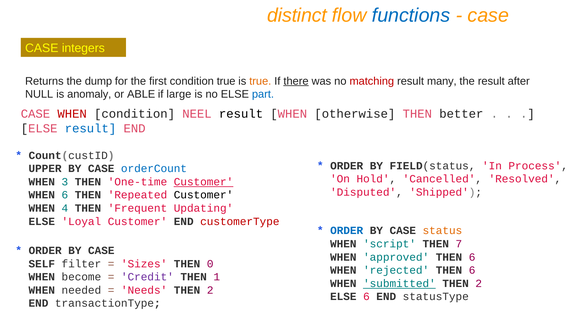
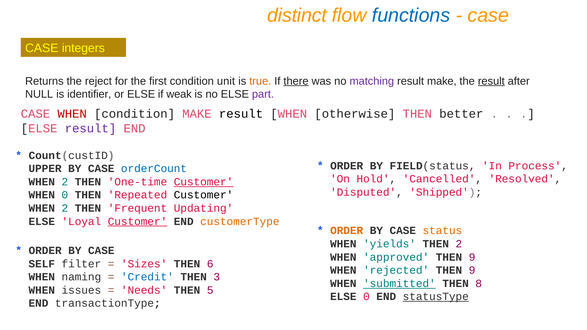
dump: dump -> reject (98, 81)
condition true: true -> unit (226, 81)
matching colour: red -> purple (372, 81)
result many: many -> make (442, 81)
result underline: none -> present (491, 81)
anomaly: anomaly -> identifier (89, 94)
or ABLE: ABLE -> ELSE (141, 94)
large: large -> weak (179, 94)
part colour: blue -> purple (263, 94)
condition NEEL: NEEL -> MAKE (197, 114)
result colour: blue -> purple (91, 128)
3: 3 -> 2 (65, 182)
WHEN 6: 6 -> 0 (65, 195)
4: 4 -> 2 (65, 208)
Customer underline: none -> present (137, 222)
customerType colour: red -> orange (240, 222)
ORDER colour: blue -> orange (347, 231)
script: script -> yields (390, 244)
THEN 7: 7 -> 2 (459, 244)
approved THEN 6: 6 -> 9 (472, 257)
0: 0 -> 6 (210, 264)
rejected THEN 6: 6 -> 9 (472, 270)
become: become -> naming (81, 277)
Credit colour: purple -> blue (147, 277)
1: 1 -> 3 (217, 277)
2: 2 -> 8 (479, 284)
needed: needed -> issues (81, 290)
2: 2 -> 5 (210, 290)
ELSE 6: 6 -> 0 (366, 297)
statusType underline: none -> present (436, 297)
